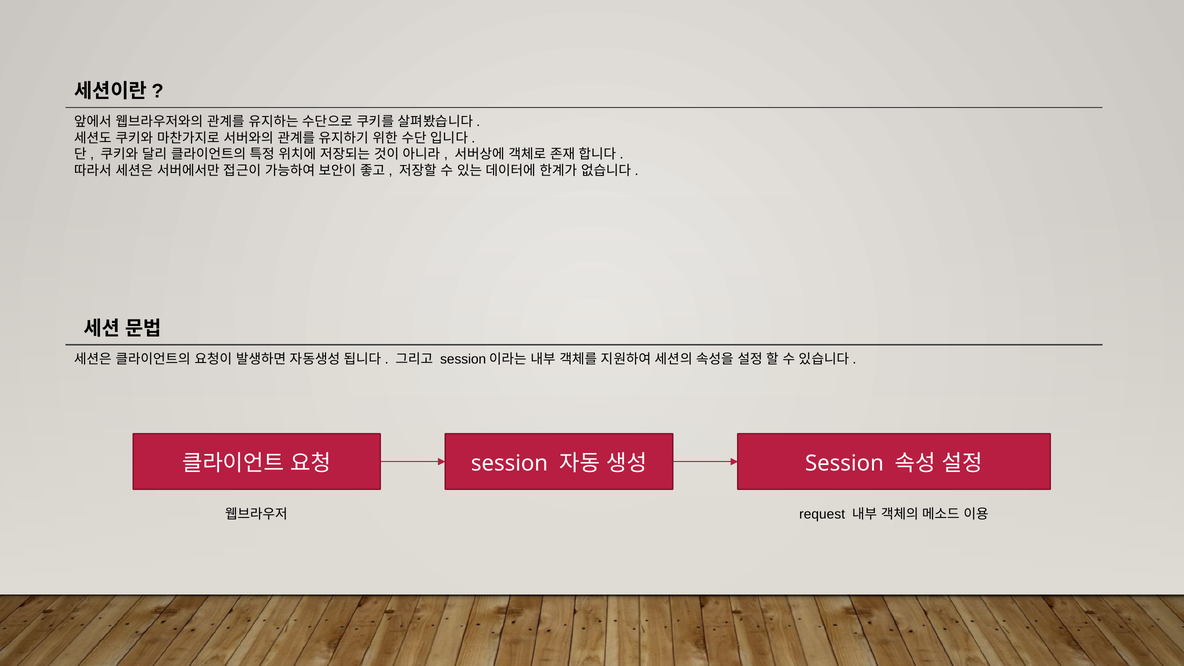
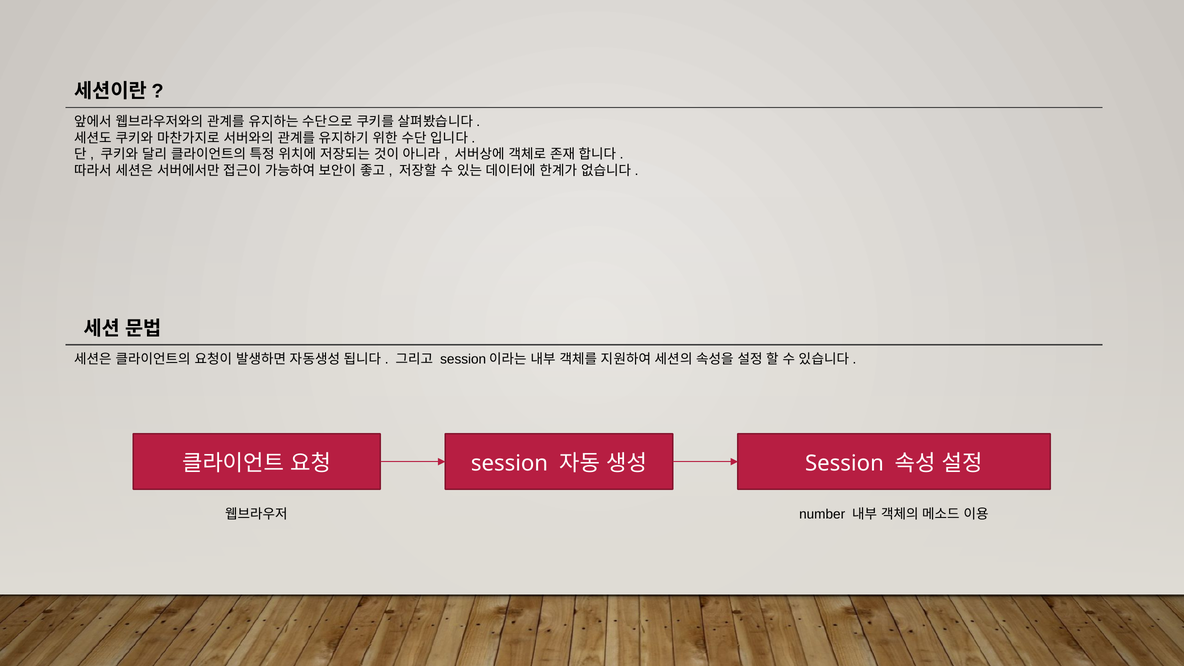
request: request -> number (822, 514)
